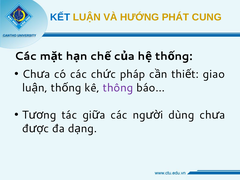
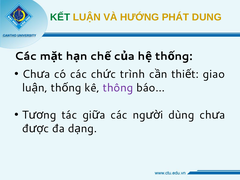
KẾT colour: blue -> green (60, 17)
CUNG: CUNG -> DUNG (207, 17)
pháp: pháp -> trình (133, 74)
